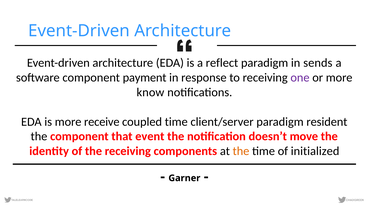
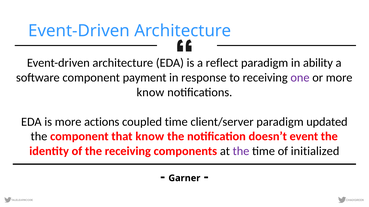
sends: sends -> ability (318, 63)
receive: receive -> actions (102, 122)
resident: resident -> updated (327, 122)
that event: event -> know (150, 137)
move: move -> event (304, 137)
the colour: orange -> purple (241, 152)
